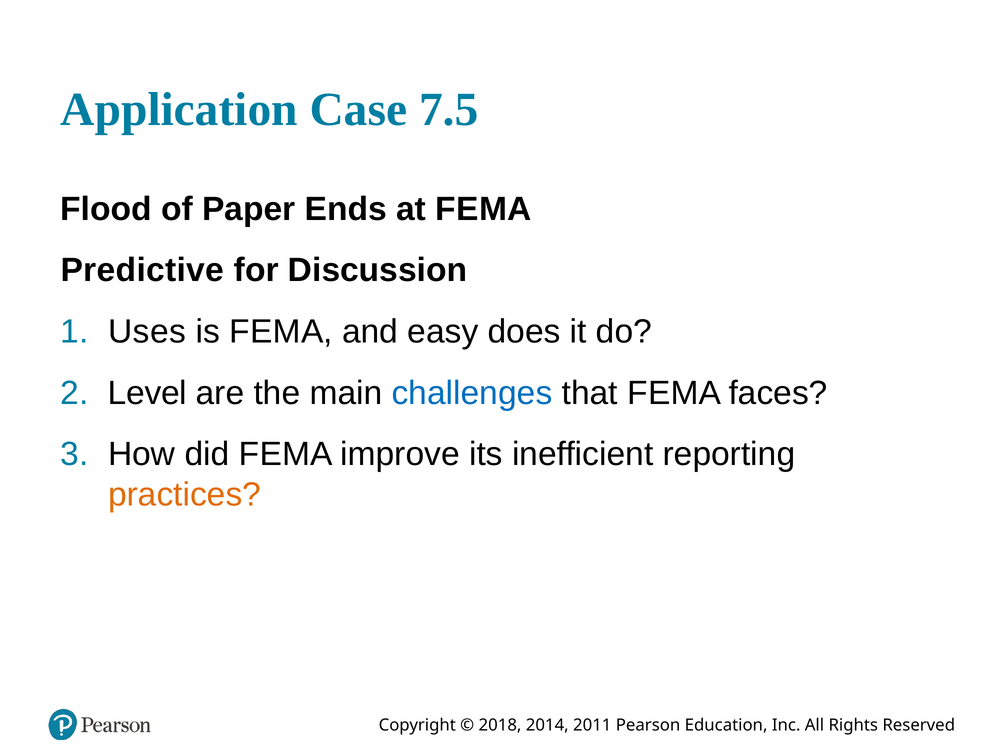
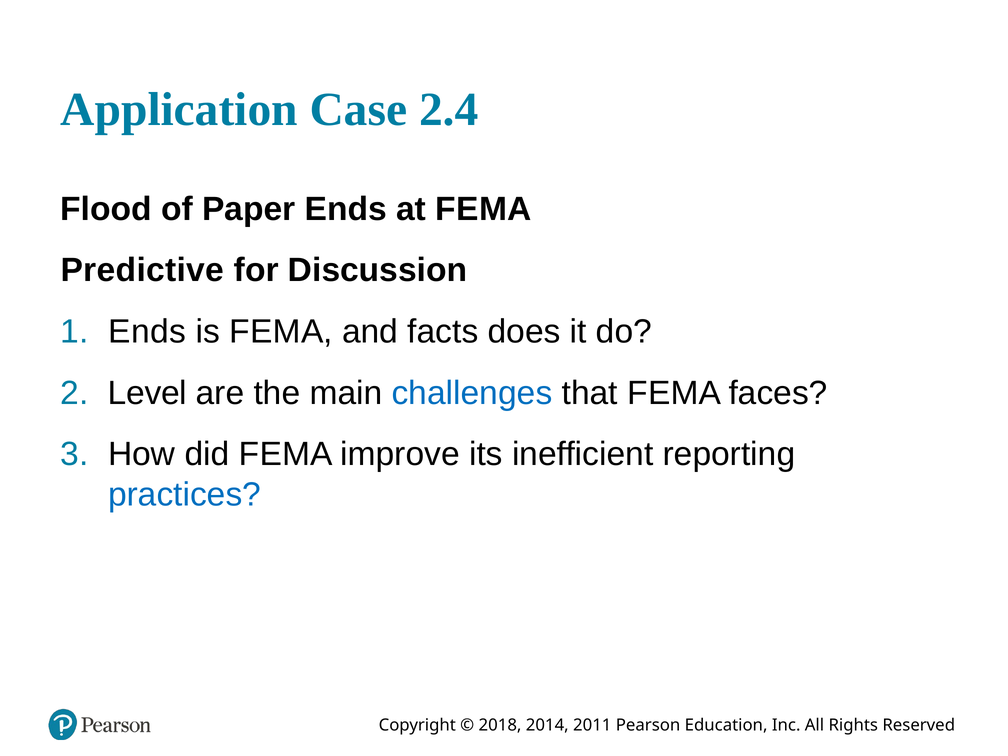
7.5: 7.5 -> 2.4 (449, 109)
Uses: Uses -> Ends (147, 332)
easy: easy -> facts (443, 332)
practices colour: orange -> blue (185, 495)
